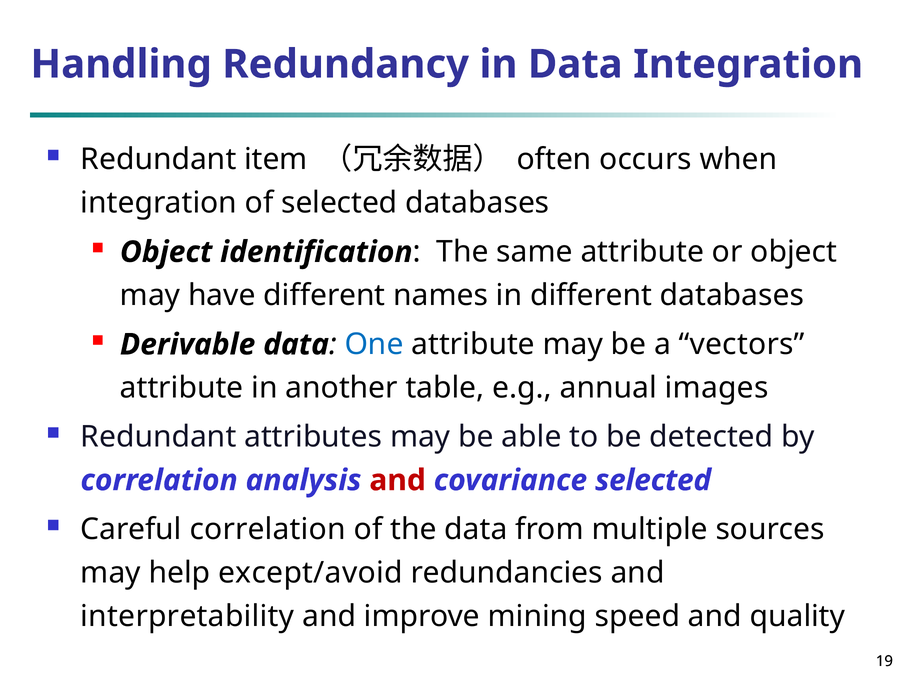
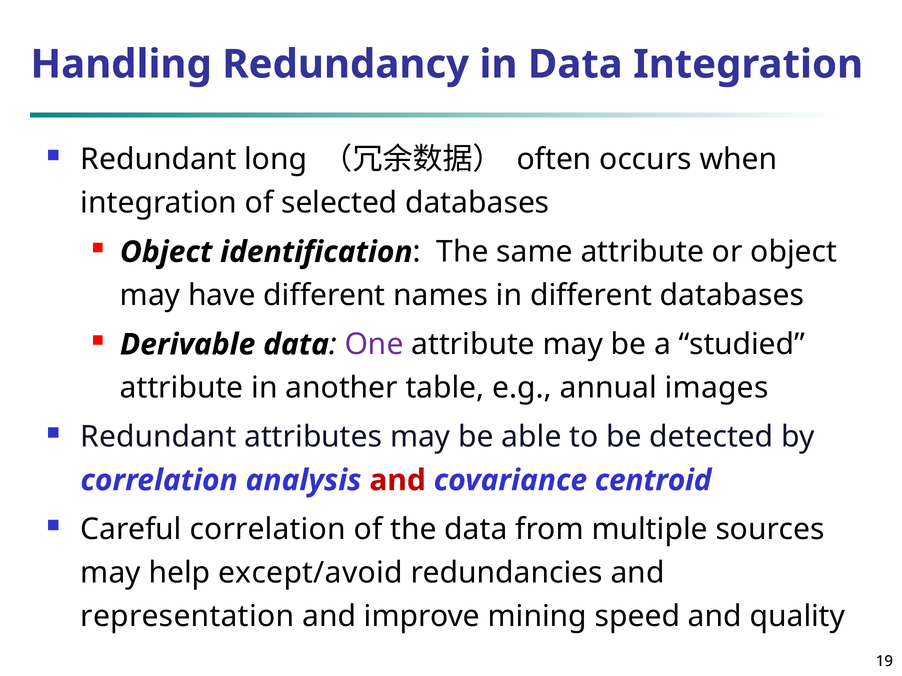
item: item -> long (276, 160)
One colour: blue -> purple (374, 345)
vectors: vectors -> studied (742, 345)
covariance selected: selected -> centroid (653, 481)
interpretability: interpretability -> representation (187, 617)
